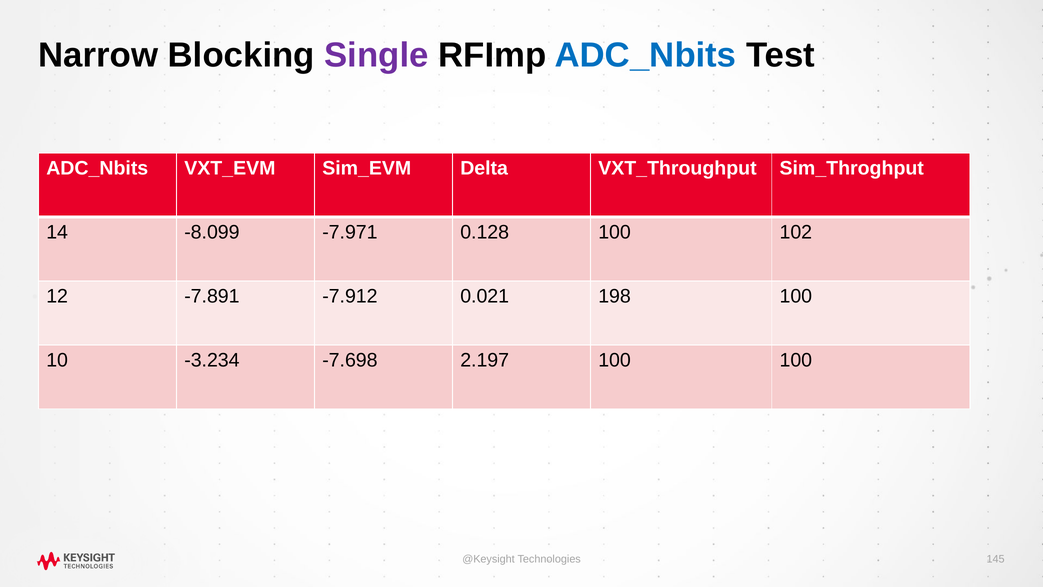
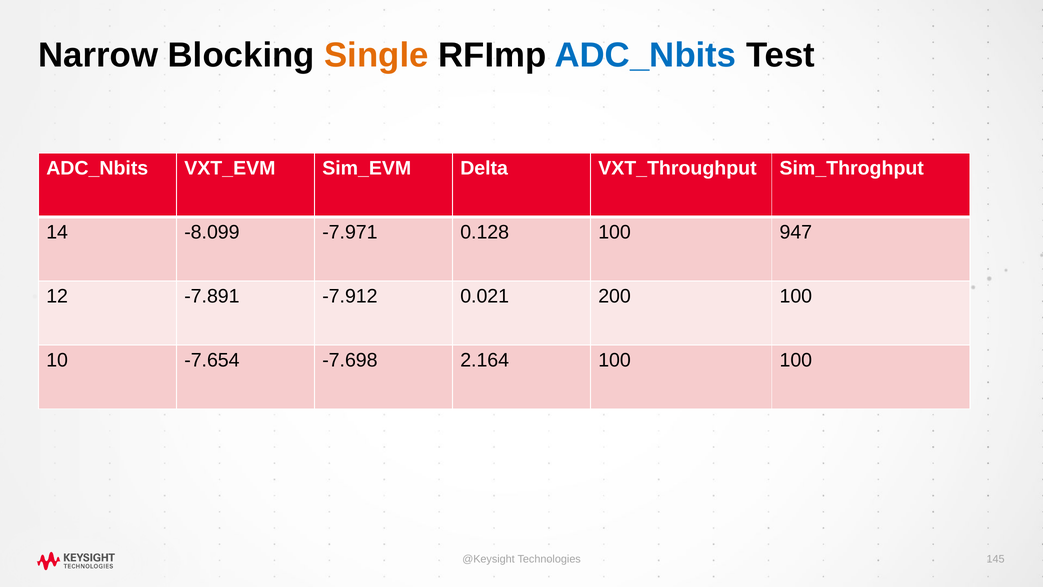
Single colour: purple -> orange (376, 55)
102: 102 -> 947 (796, 232)
198: 198 -> 200 (615, 296)
-3.234: -3.234 -> -7.654 (212, 360)
2.197: 2.197 -> 2.164 (485, 360)
